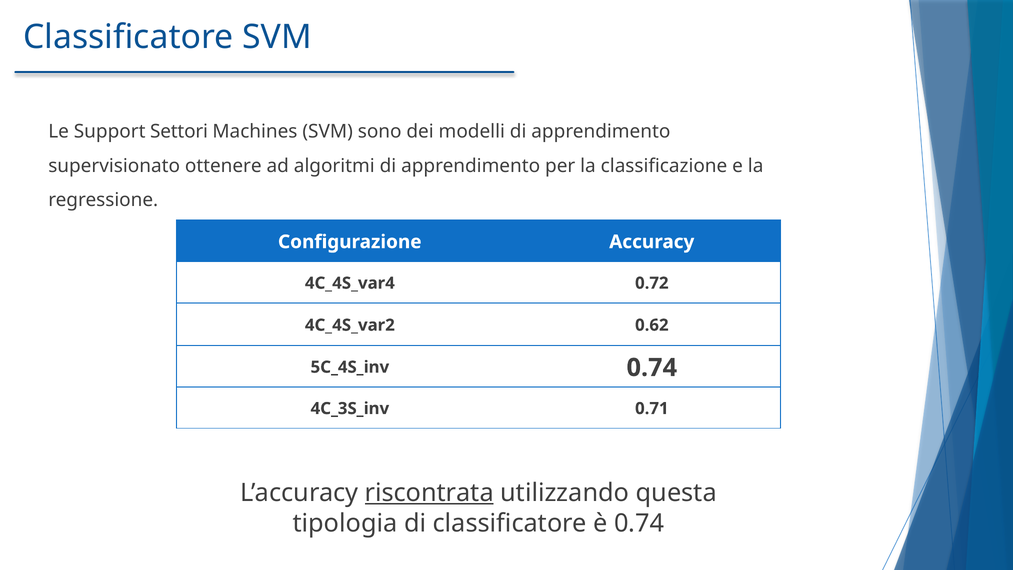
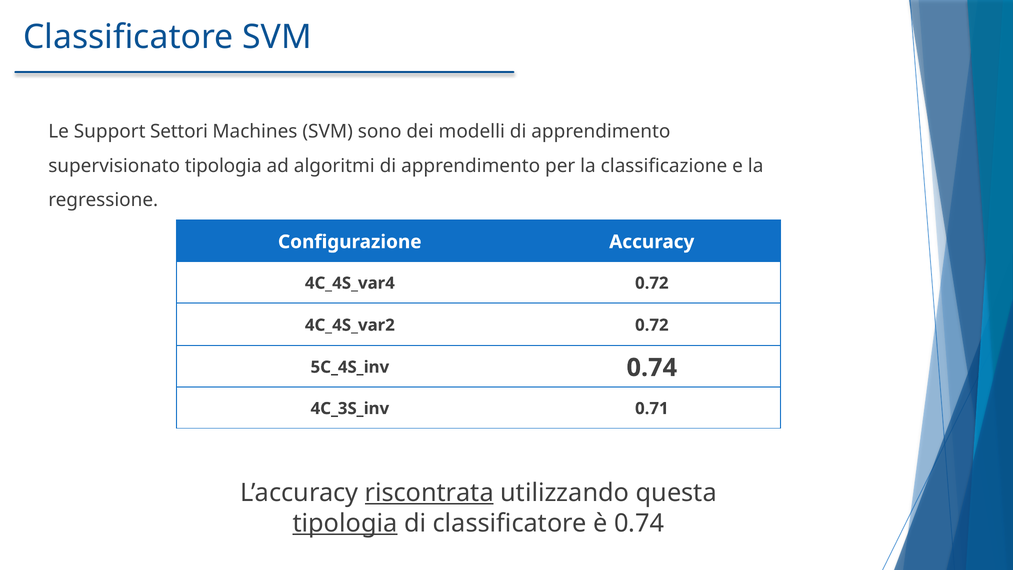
supervisionato ottenere: ottenere -> tipologia (223, 166)
0.62: 0.62 -> 0.72 (652, 325)
tipologia underline: none -> present (345, 523)
